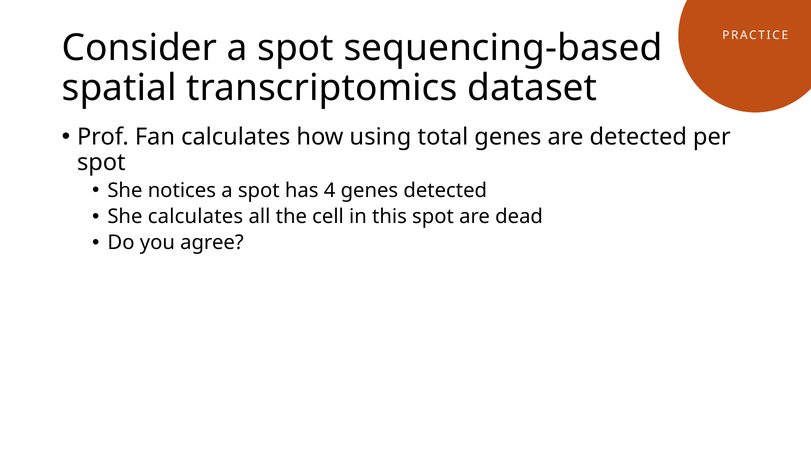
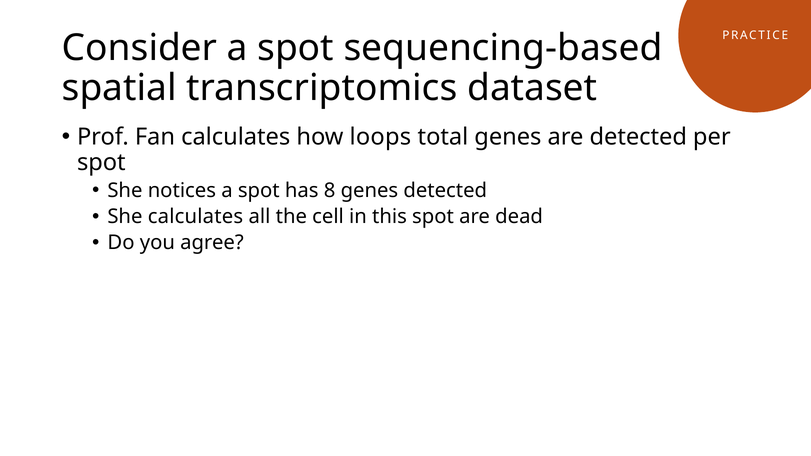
using: using -> loops (380, 137)
4: 4 -> 8 (330, 191)
